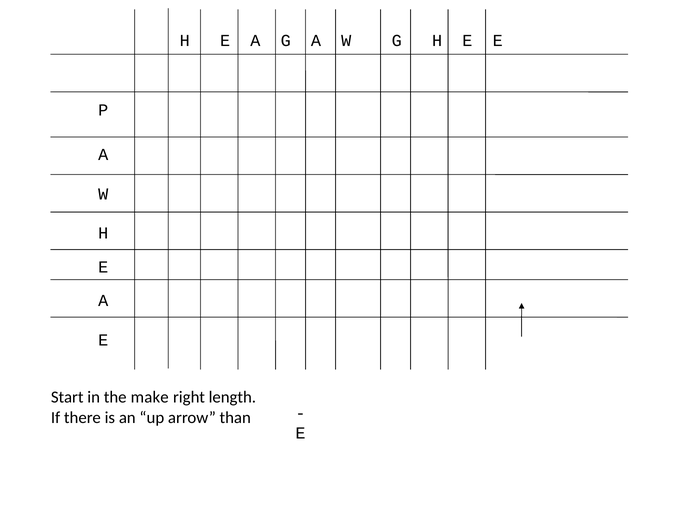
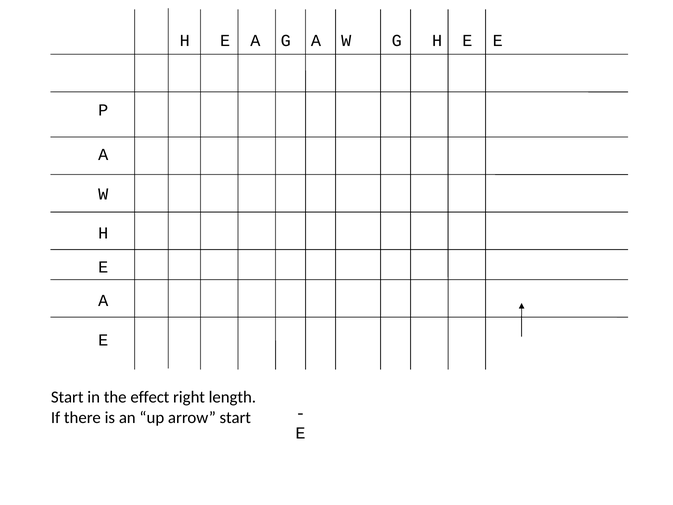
make: make -> effect (150, 397)
arrow than: than -> start (235, 417)
